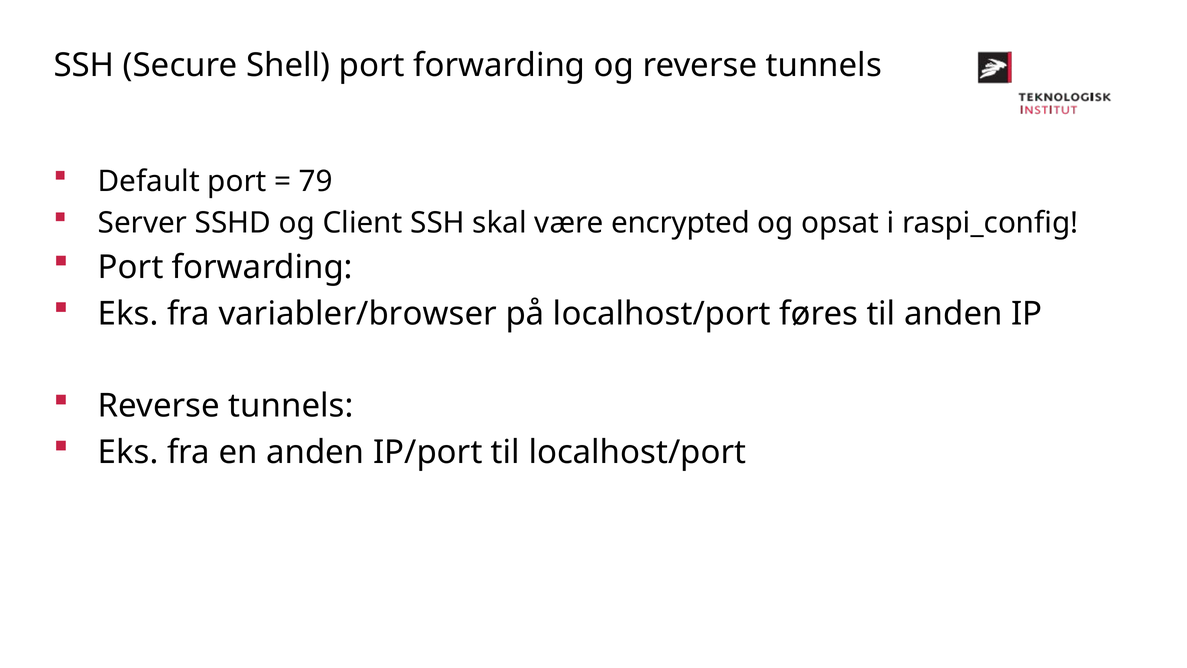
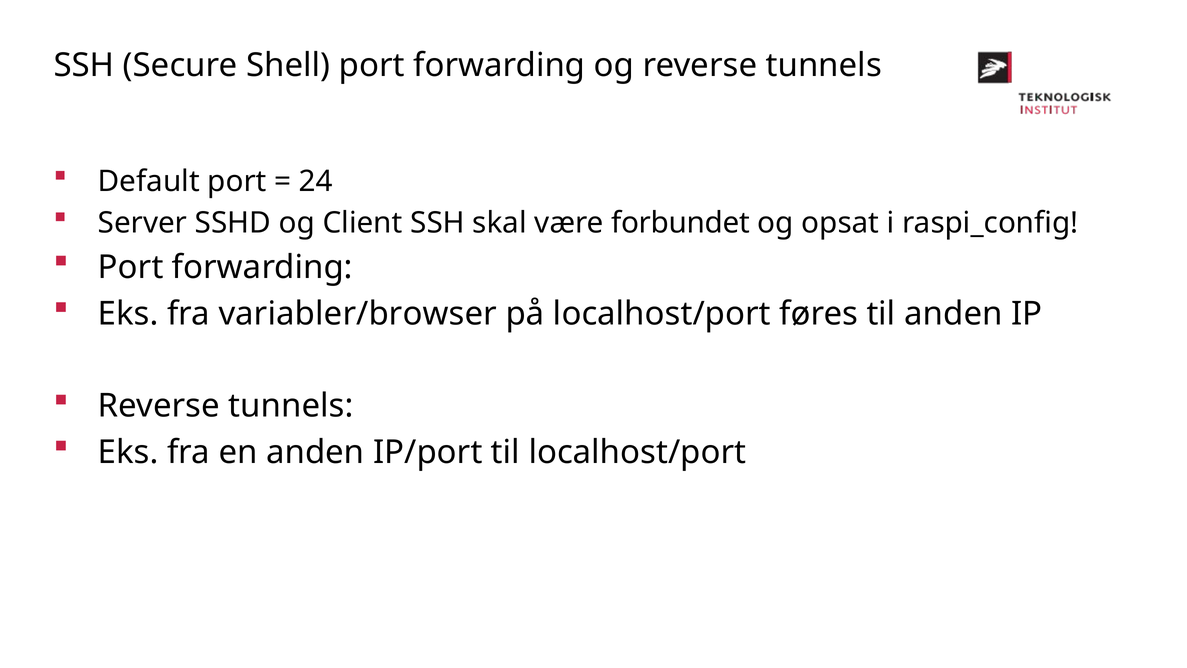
79: 79 -> 24 (316, 181)
encrypted: encrypted -> forbundet (681, 223)
